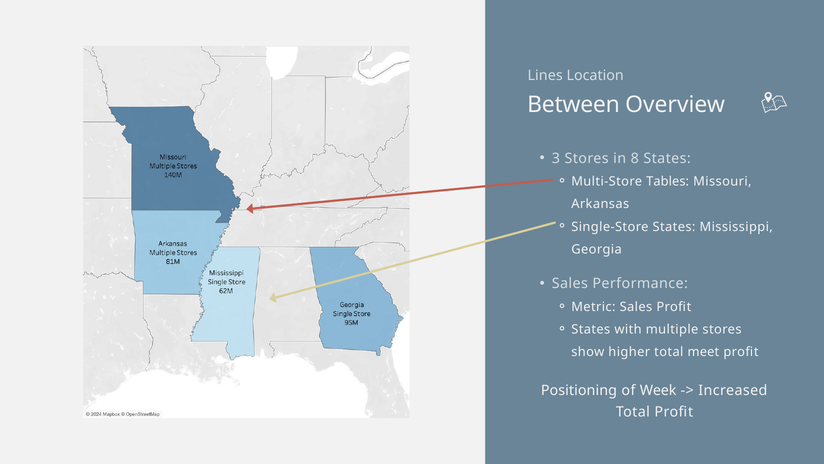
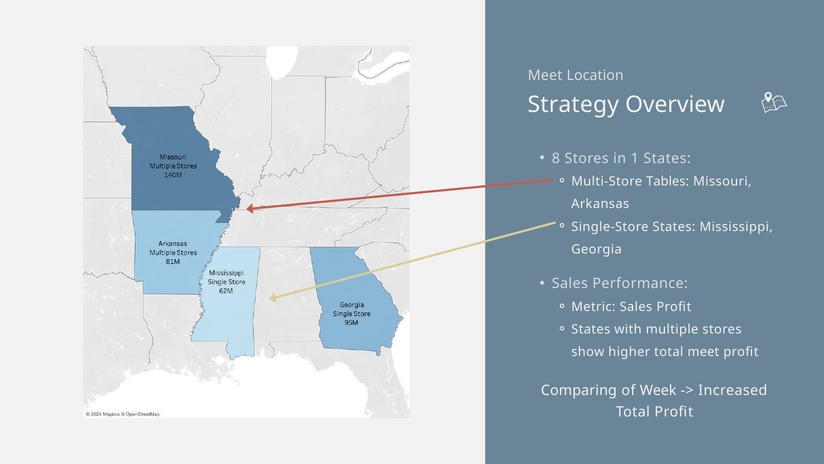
Lines: Lines -> Meet (545, 75)
Between: Between -> Strategy (573, 105)
3: 3 -> 8 (556, 158)
8: 8 -> 1 (635, 158)
Positioning: Positioning -> Comparing (579, 390)
